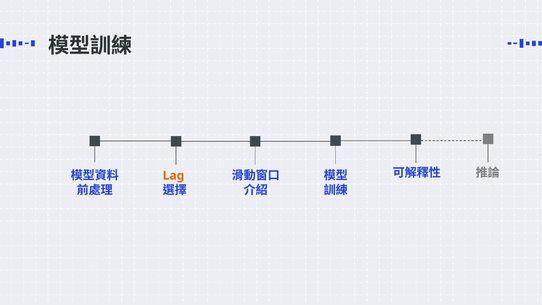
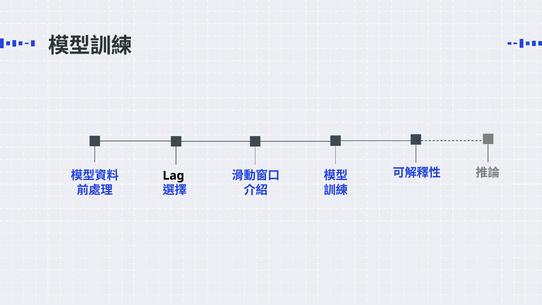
Lag colour: orange -> black (173, 176)
